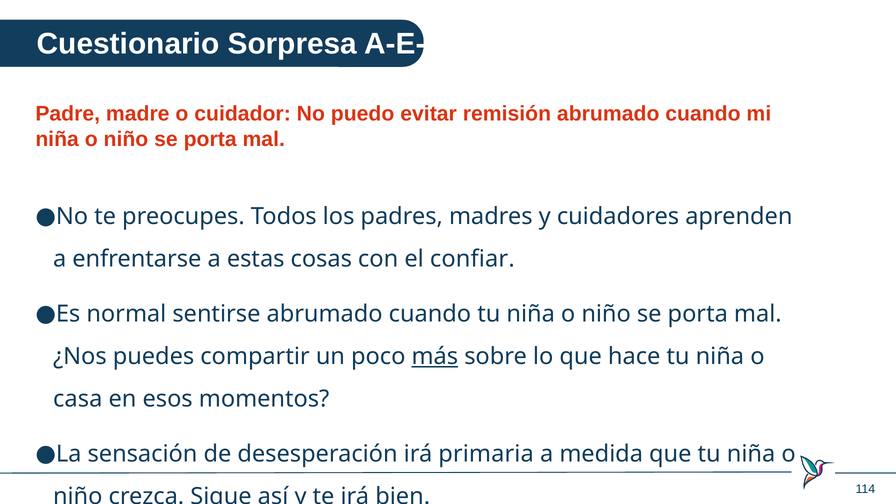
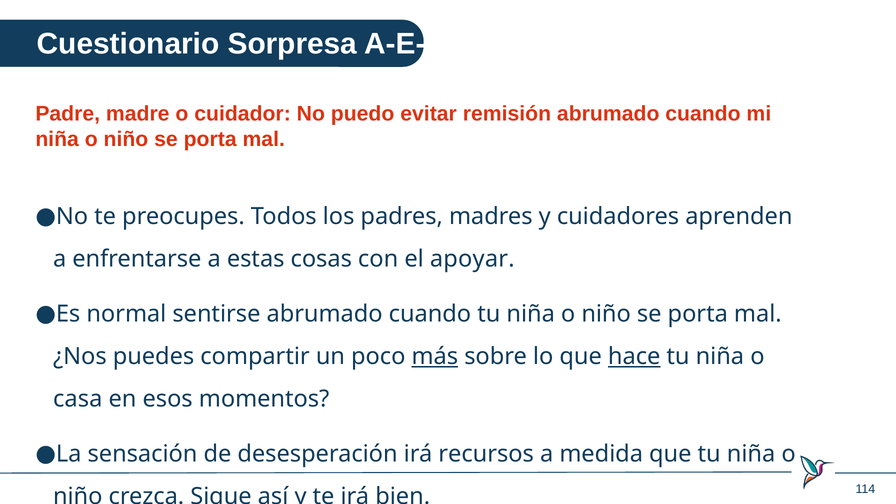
confiar: confiar -> apoyar (472, 259)
hace underline: none -> present (634, 356)
primaria: primaria -> recursos (486, 454)
